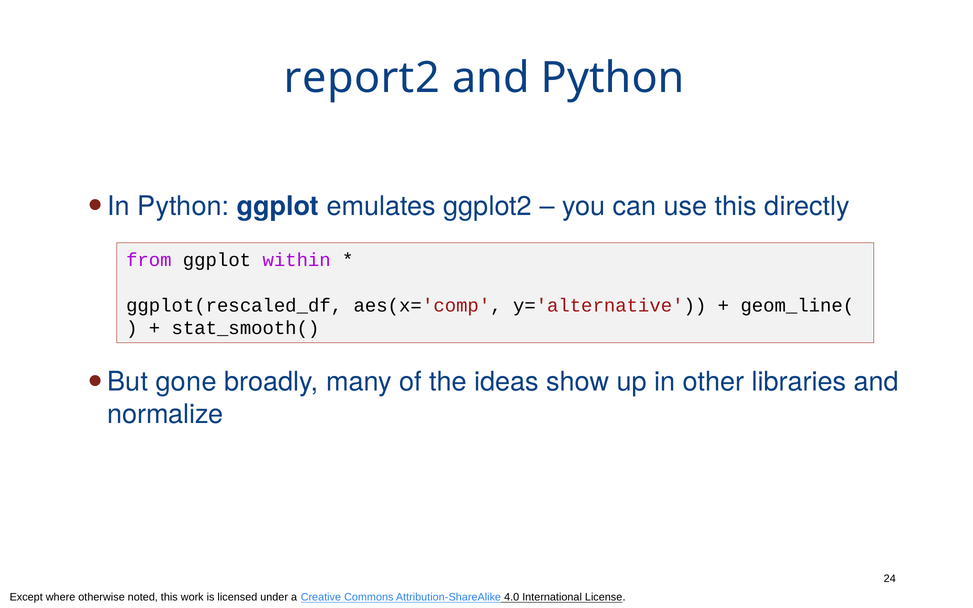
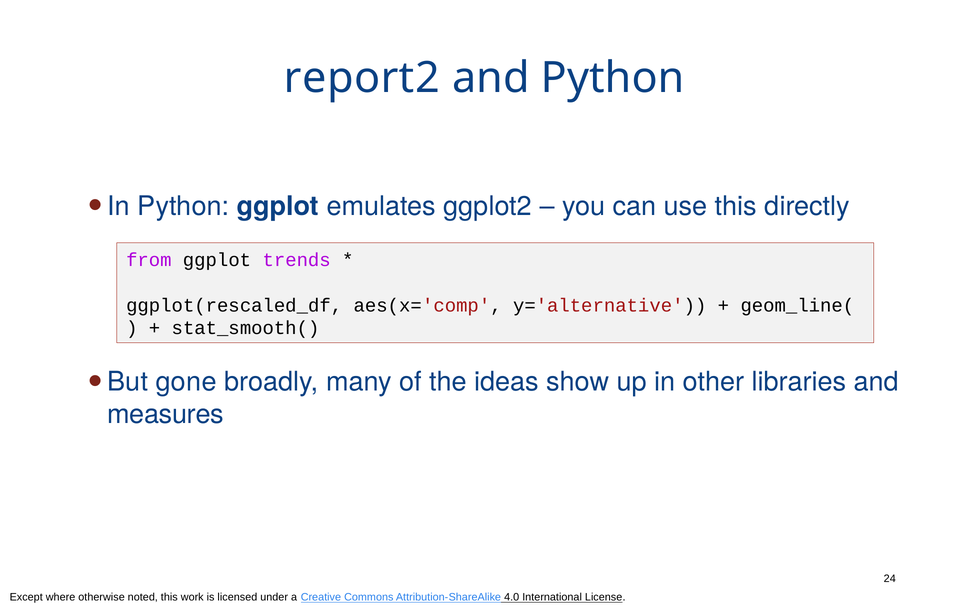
within: within -> trends (297, 260)
normalize: normalize -> measures (166, 415)
